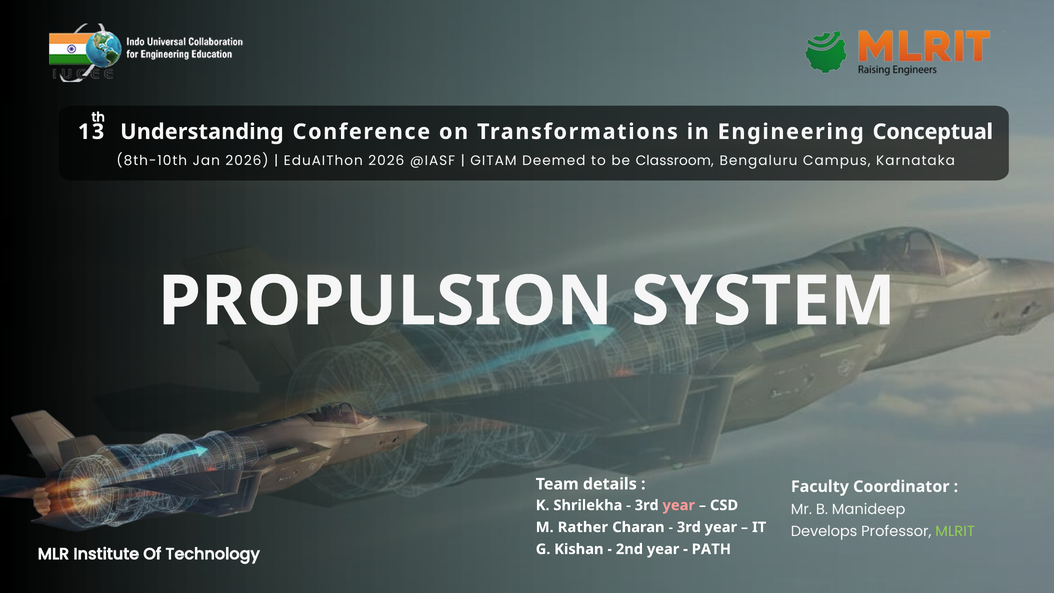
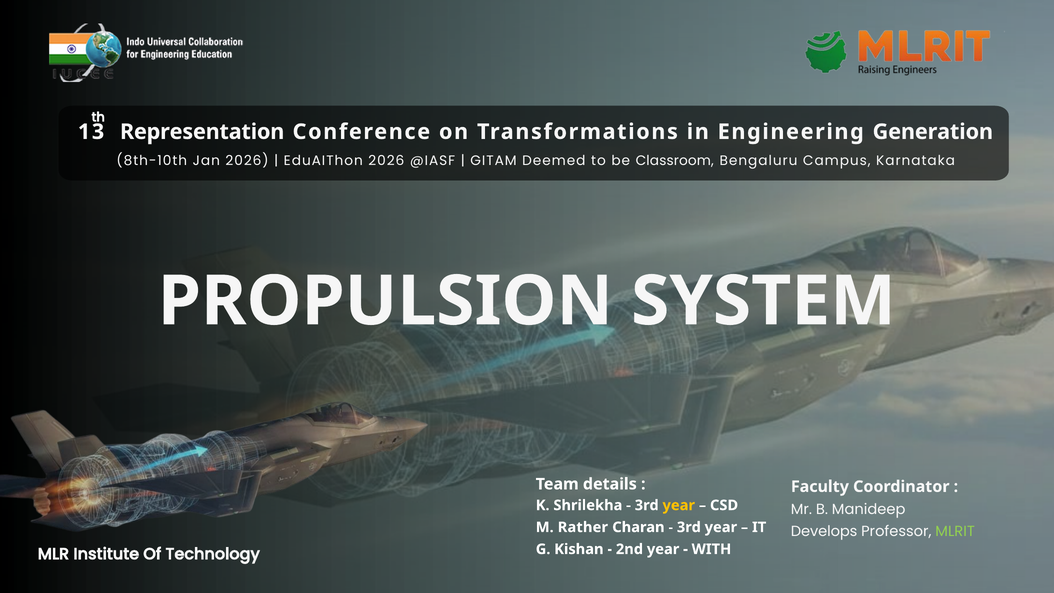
Understanding: Understanding -> Representation (202, 132)
Conceptual: Conceptual -> Generation (933, 132)
year colour: pink -> yellow (679, 505)
PATH: PATH -> WITH (711, 549)
